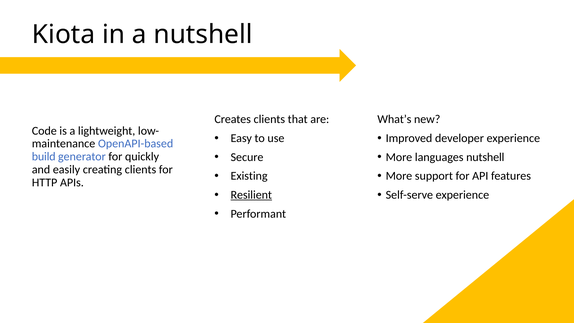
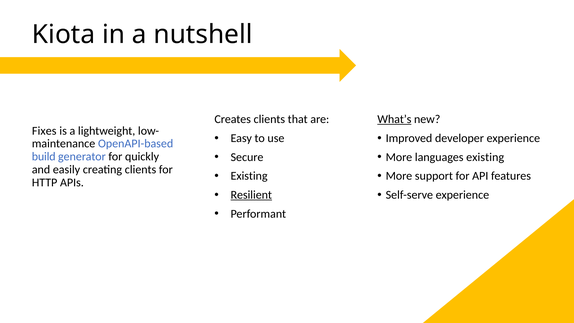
What’s underline: none -> present (394, 119)
Code: Code -> Fixes (44, 131)
languages nutshell: nutshell -> existing (485, 157)
